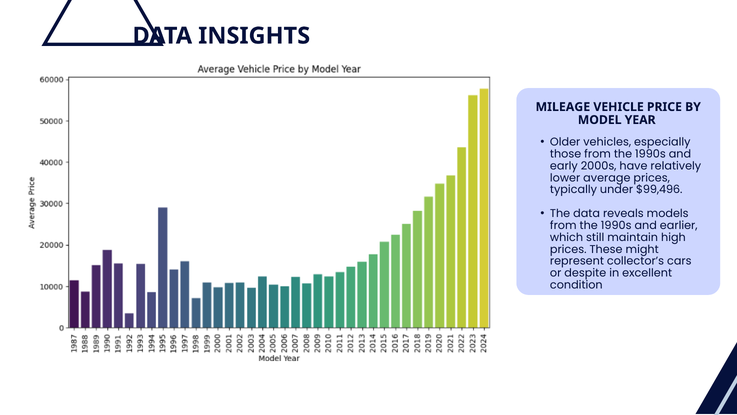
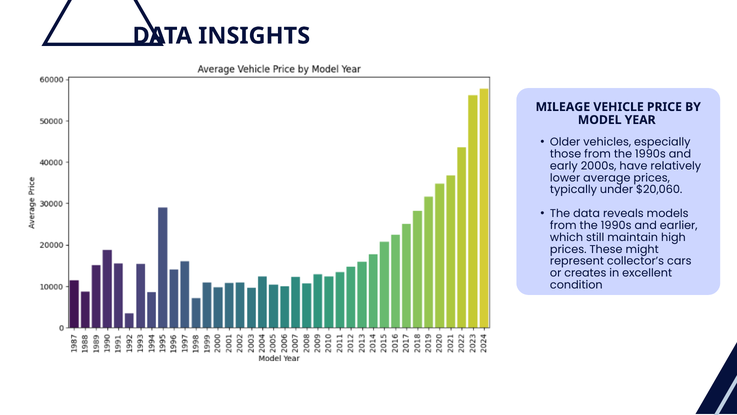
$99,496: $99,496 -> $20,060 (659, 190)
despite: despite -> creates (585, 273)
